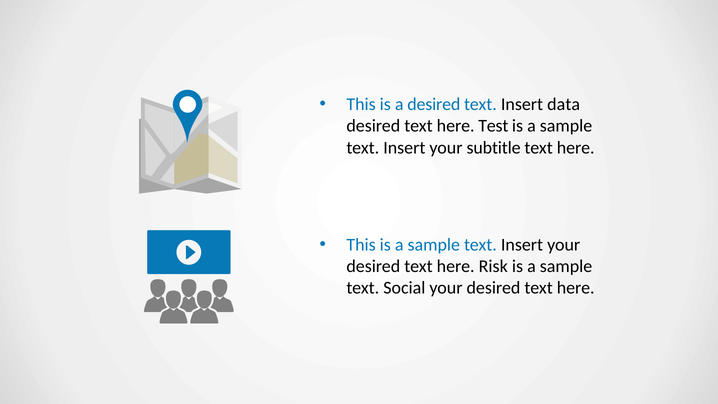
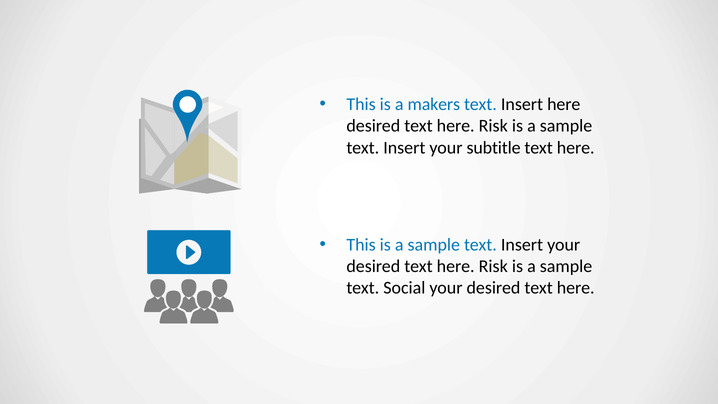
a desired: desired -> makers (434, 104)
Insert data: data -> here (564, 104)
Test: Test -> Risk (493, 126)
